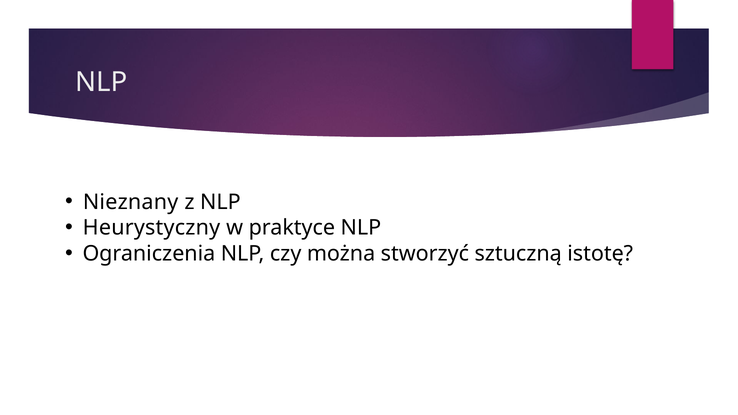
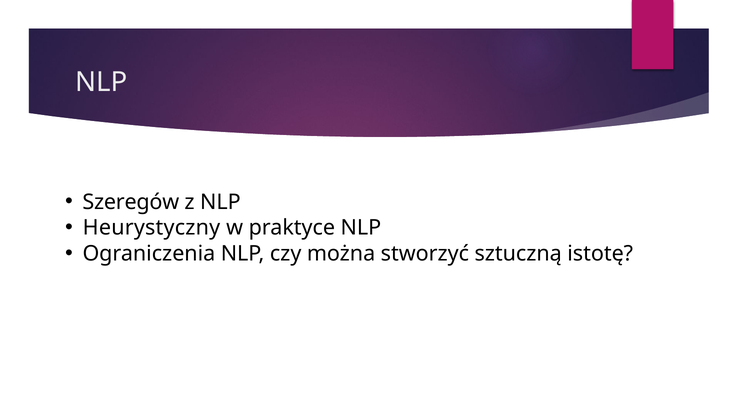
Nieznany: Nieznany -> Szeregów (131, 202)
